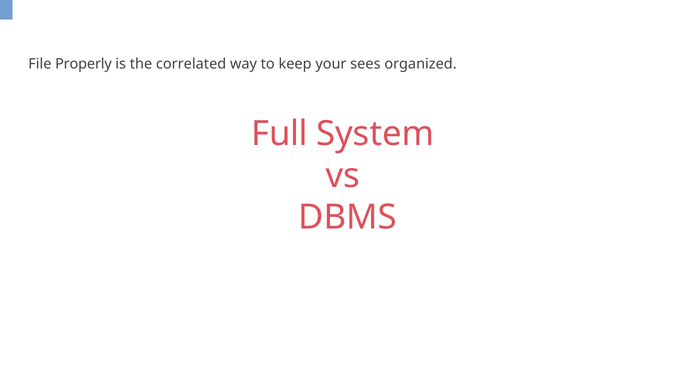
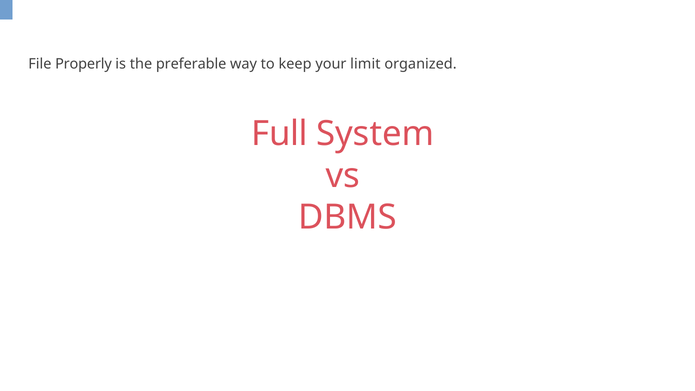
correlated: correlated -> preferable (191, 64)
sees: sees -> limit (365, 64)
